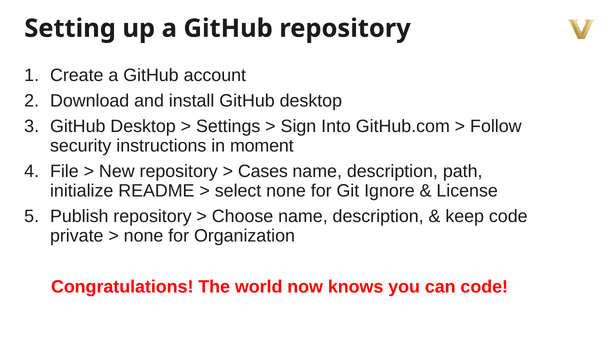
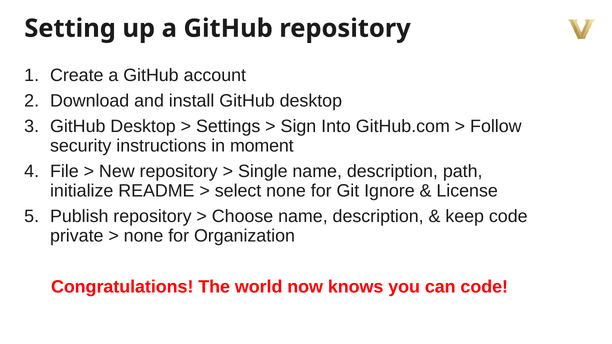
Cases: Cases -> Single (263, 172)
